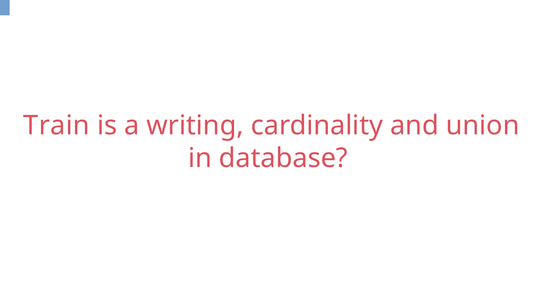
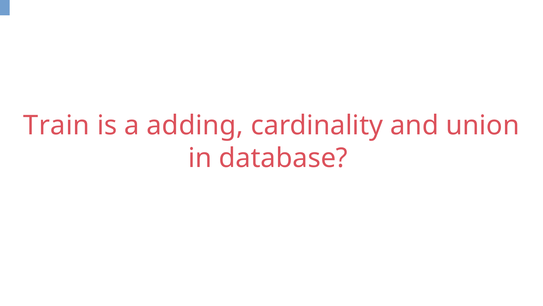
writing: writing -> adding (195, 125)
